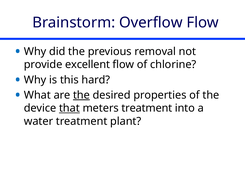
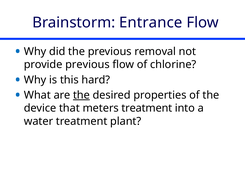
Overflow: Overflow -> Entrance (151, 22)
provide excellent: excellent -> previous (87, 64)
that underline: present -> none (69, 108)
